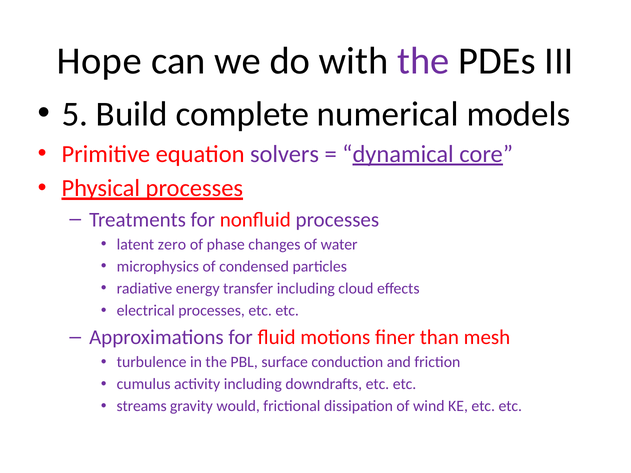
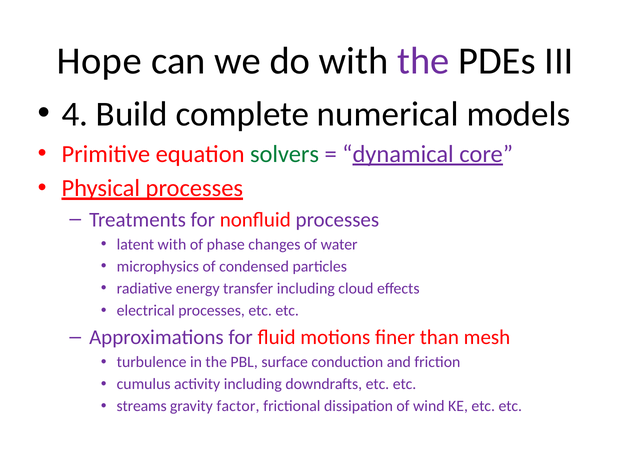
5: 5 -> 4 (75, 114)
solvers colour: purple -> green (285, 154)
latent zero: zero -> with (172, 245)
would: would -> factor (238, 407)
